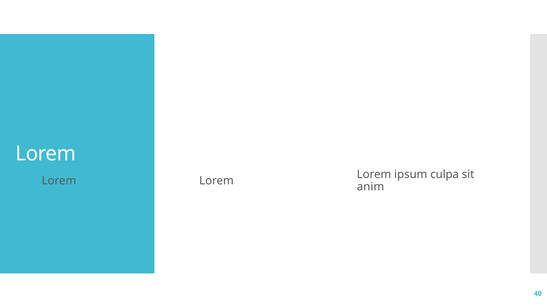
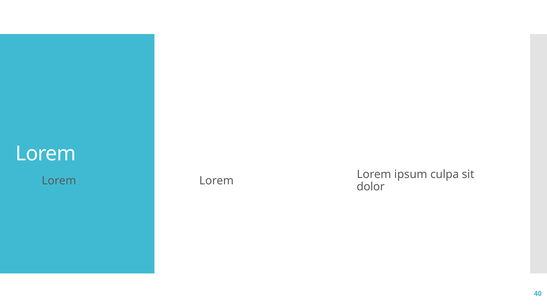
anim: anim -> dolor (371, 187)
